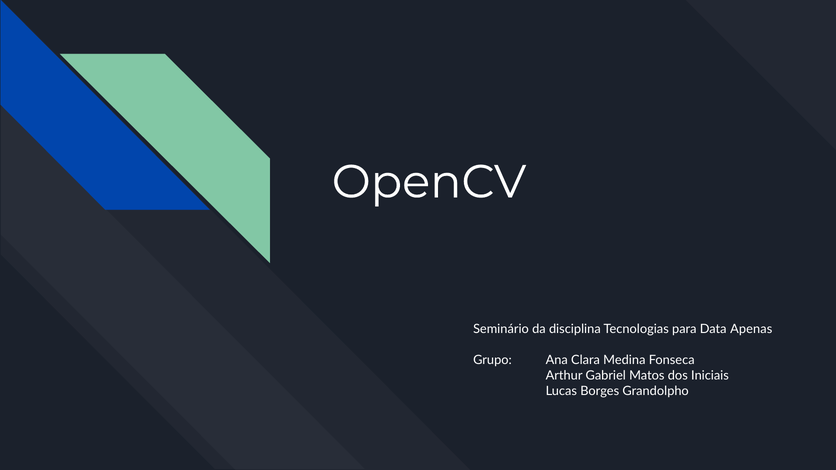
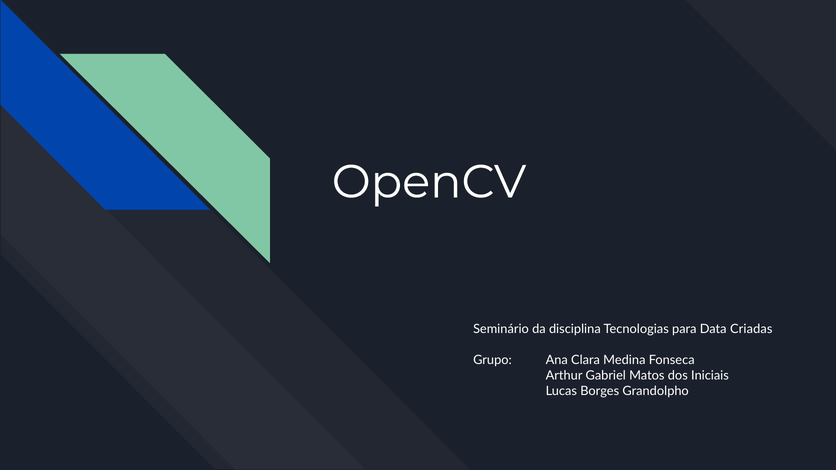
Apenas: Apenas -> Criadas (751, 329)
